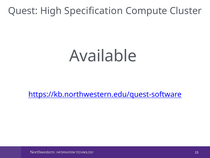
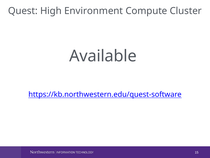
Specification: Specification -> Environment (94, 11)
